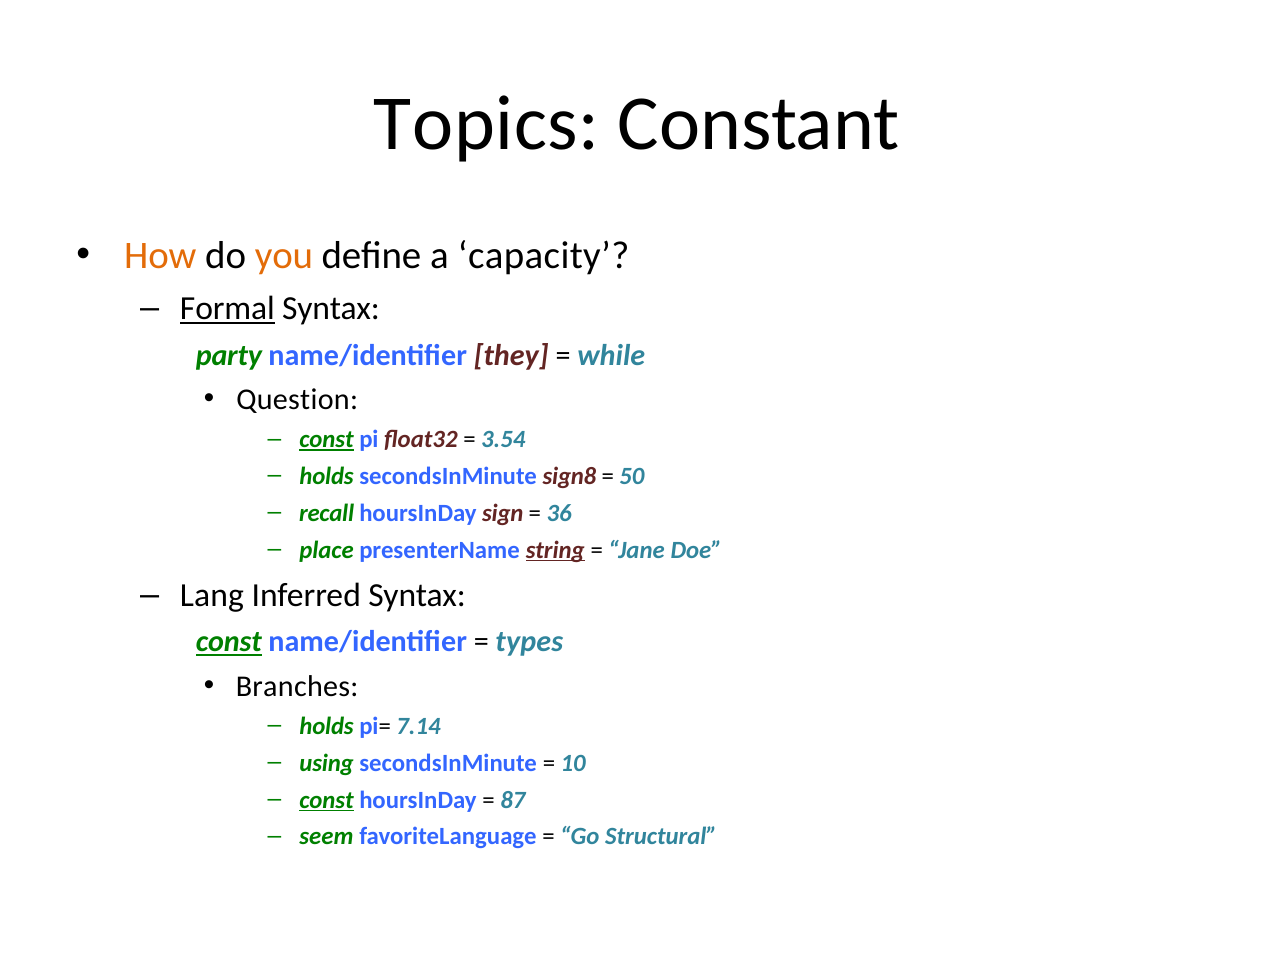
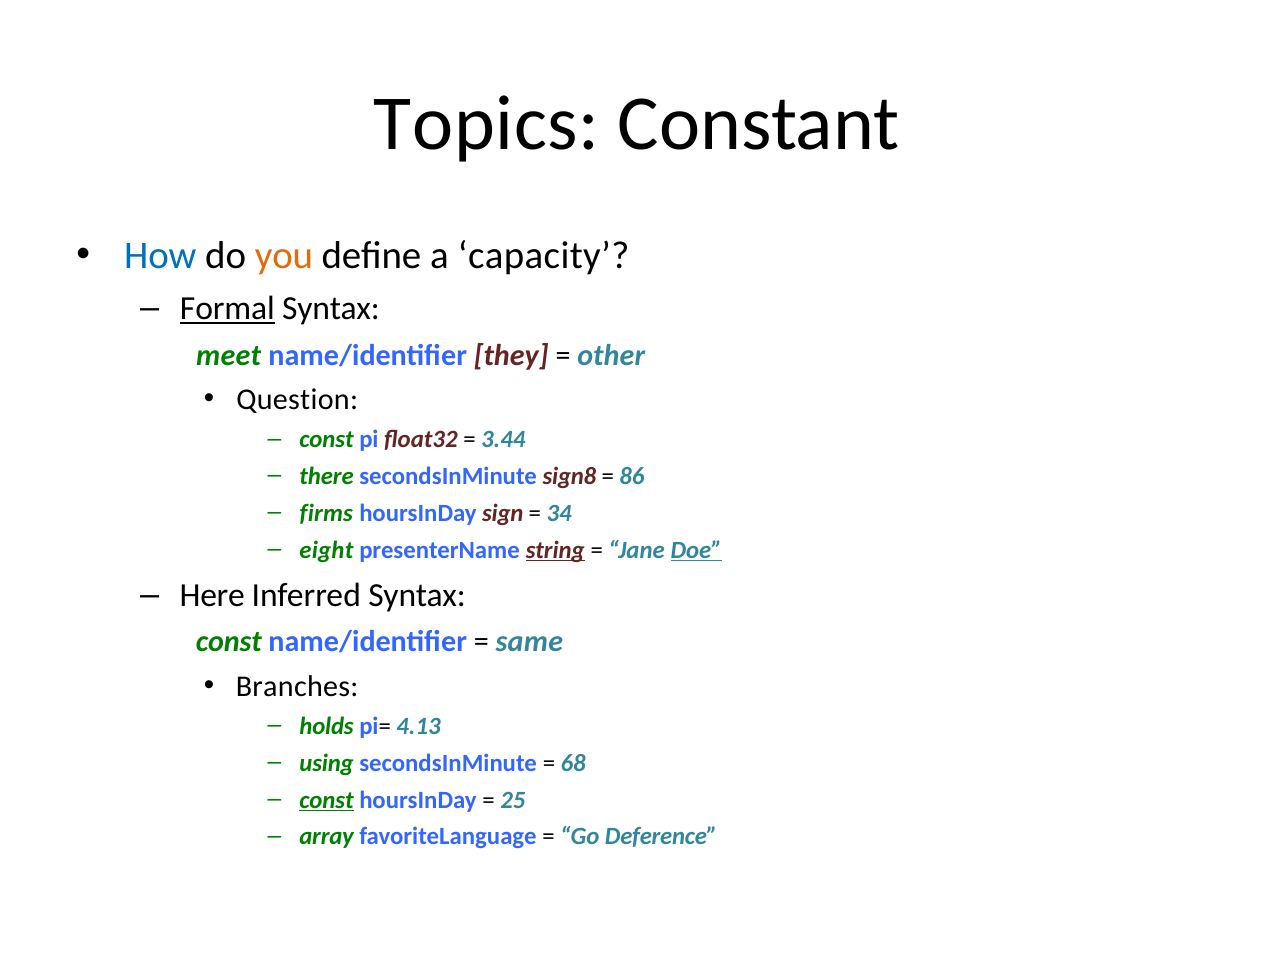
How colour: orange -> blue (160, 255)
party: party -> meet (229, 355)
while: while -> other (611, 355)
const underline: present -> none (327, 439)
3.54: 3.54 -> 3.44 (503, 439)
holds: holds -> there (327, 476)
50: 50 -> 86 (632, 476)
recall: recall -> firms (326, 513)
36: 36 -> 34 (559, 513)
place: place -> eight (326, 550)
Doe underline: none -> present (696, 550)
Lang: Lang -> Here (212, 595)
const underline: present -> none (229, 642)
types: types -> same (529, 642)
7.14: 7.14 -> 4.13 (419, 726)
10: 10 -> 68 (573, 763)
87: 87 -> 25 (513, 799)
seem: seem -> array (327, 836)
Structural: Structural -> Deference (661, 836)
